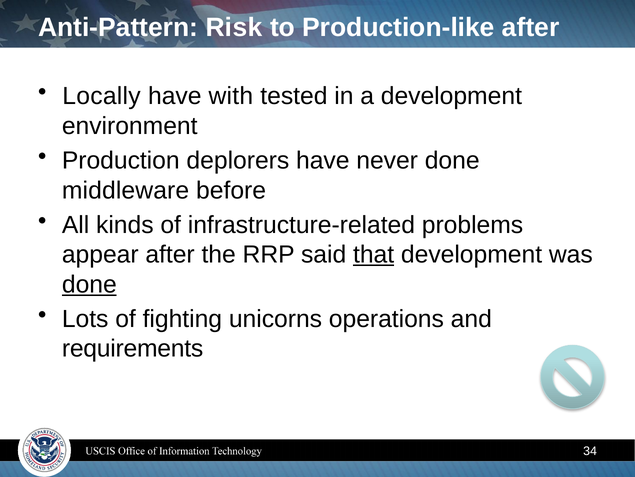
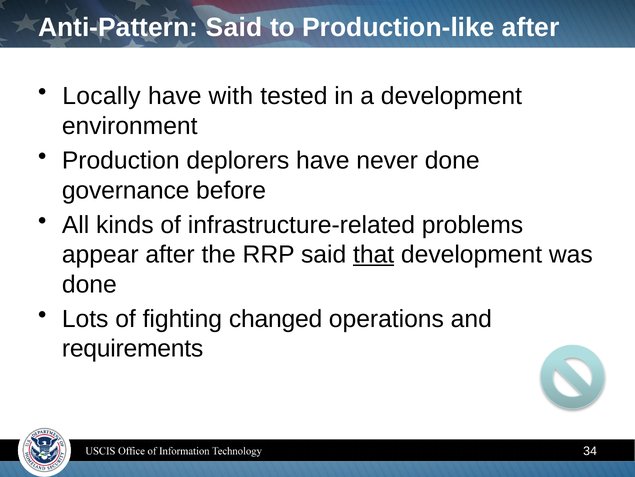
Anti-Pattern Risk: Risk -> Said (234, 27)
middleware: middleware -> governance (126, 190)
done underline: present -> none (89, 284)
unicorns: unicorns -> changed (276, 319)
